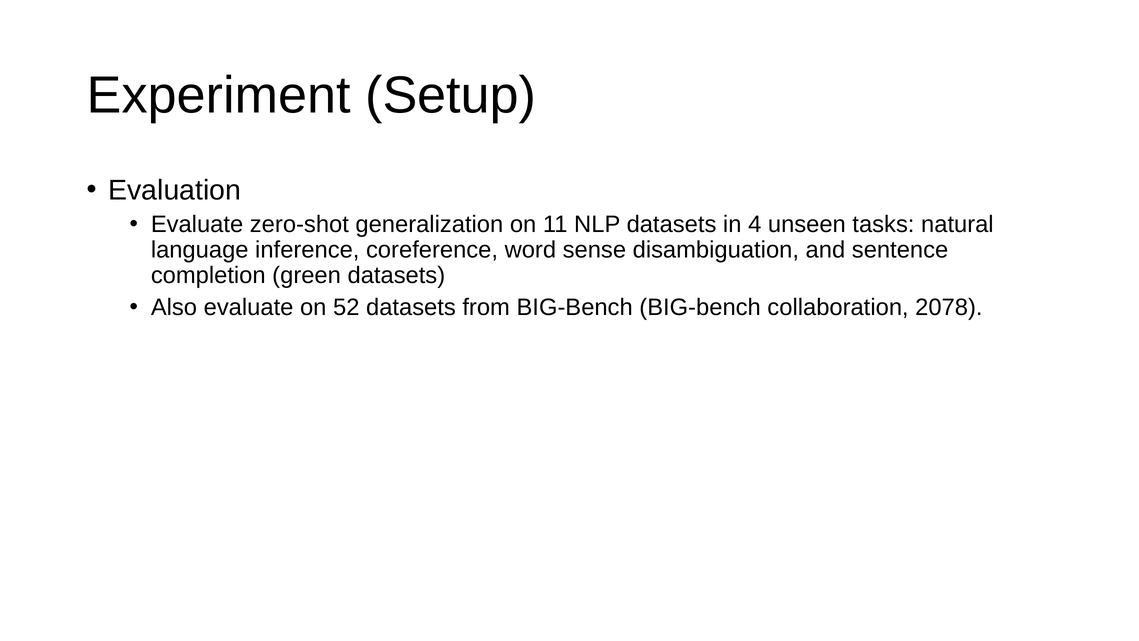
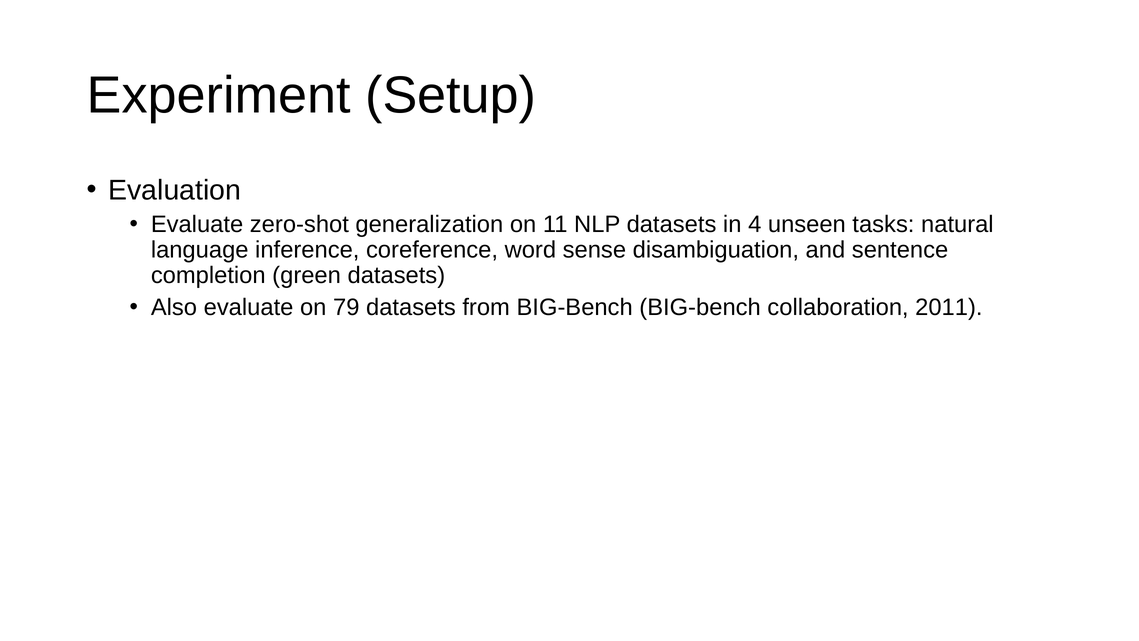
52: 52 -> 79 (346, 307)
2078: 2078 -> 2011 (949, 307)
